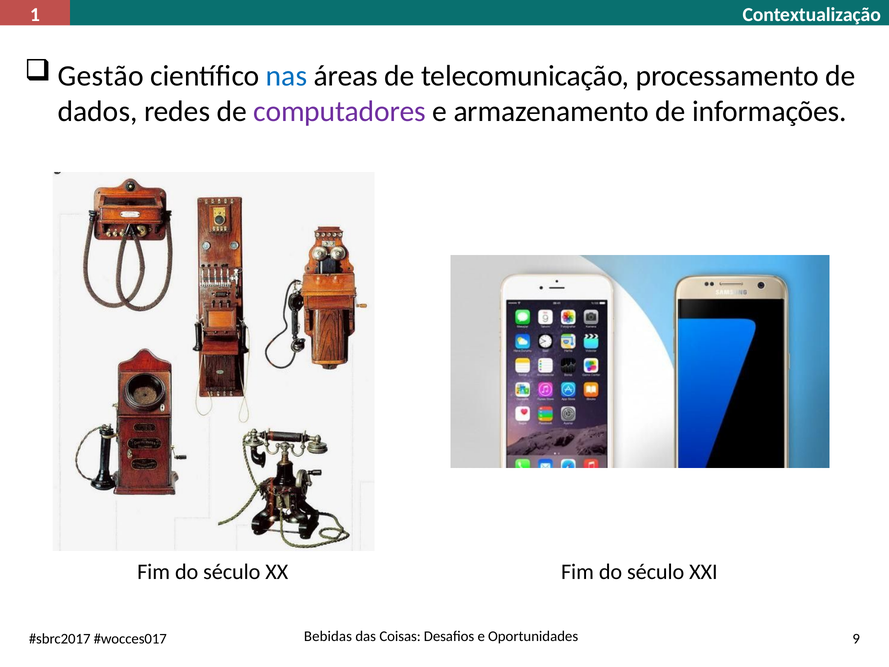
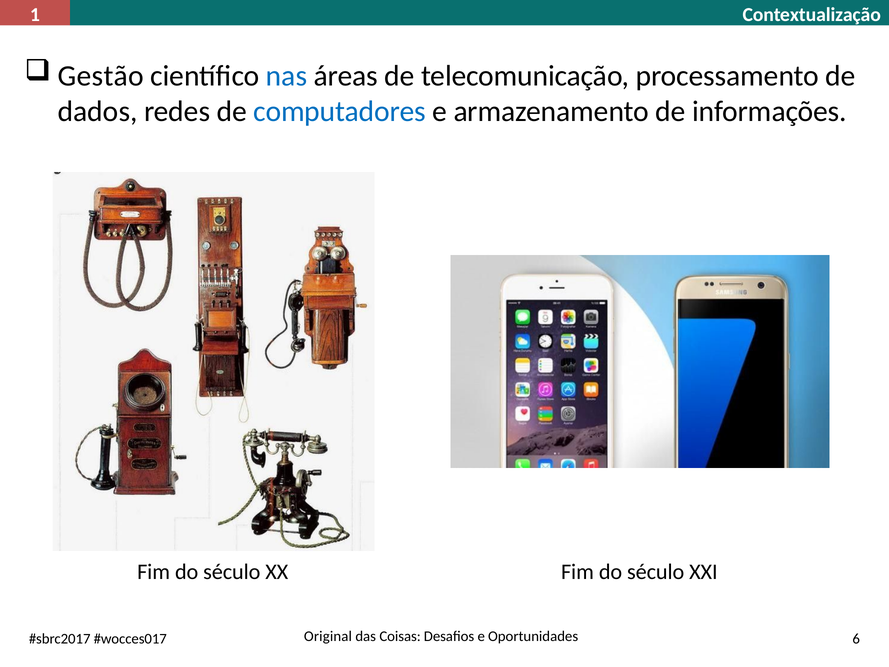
computadores colour: purple -> blue (340, 111)
Bebidas: Bebidas -> Original (328, 636)
9: 9 -> 6 (856, 638)
